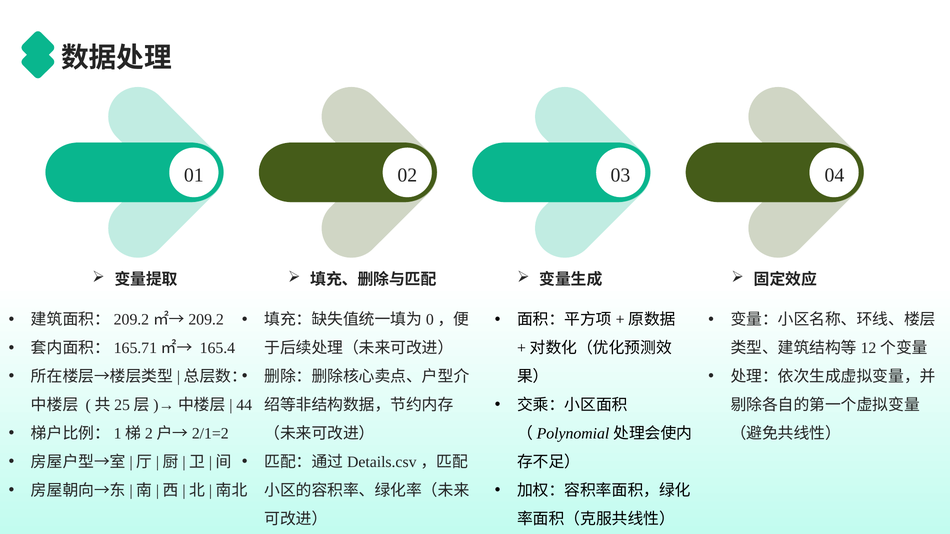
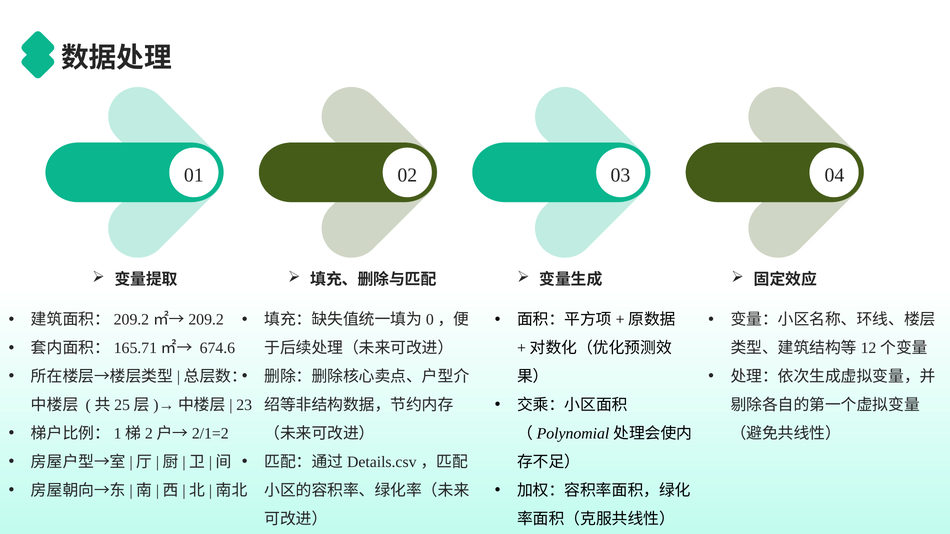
165.4: 165.4 -> 674.6 (217, 348)
44: 44 -> 23 (244, 405)
